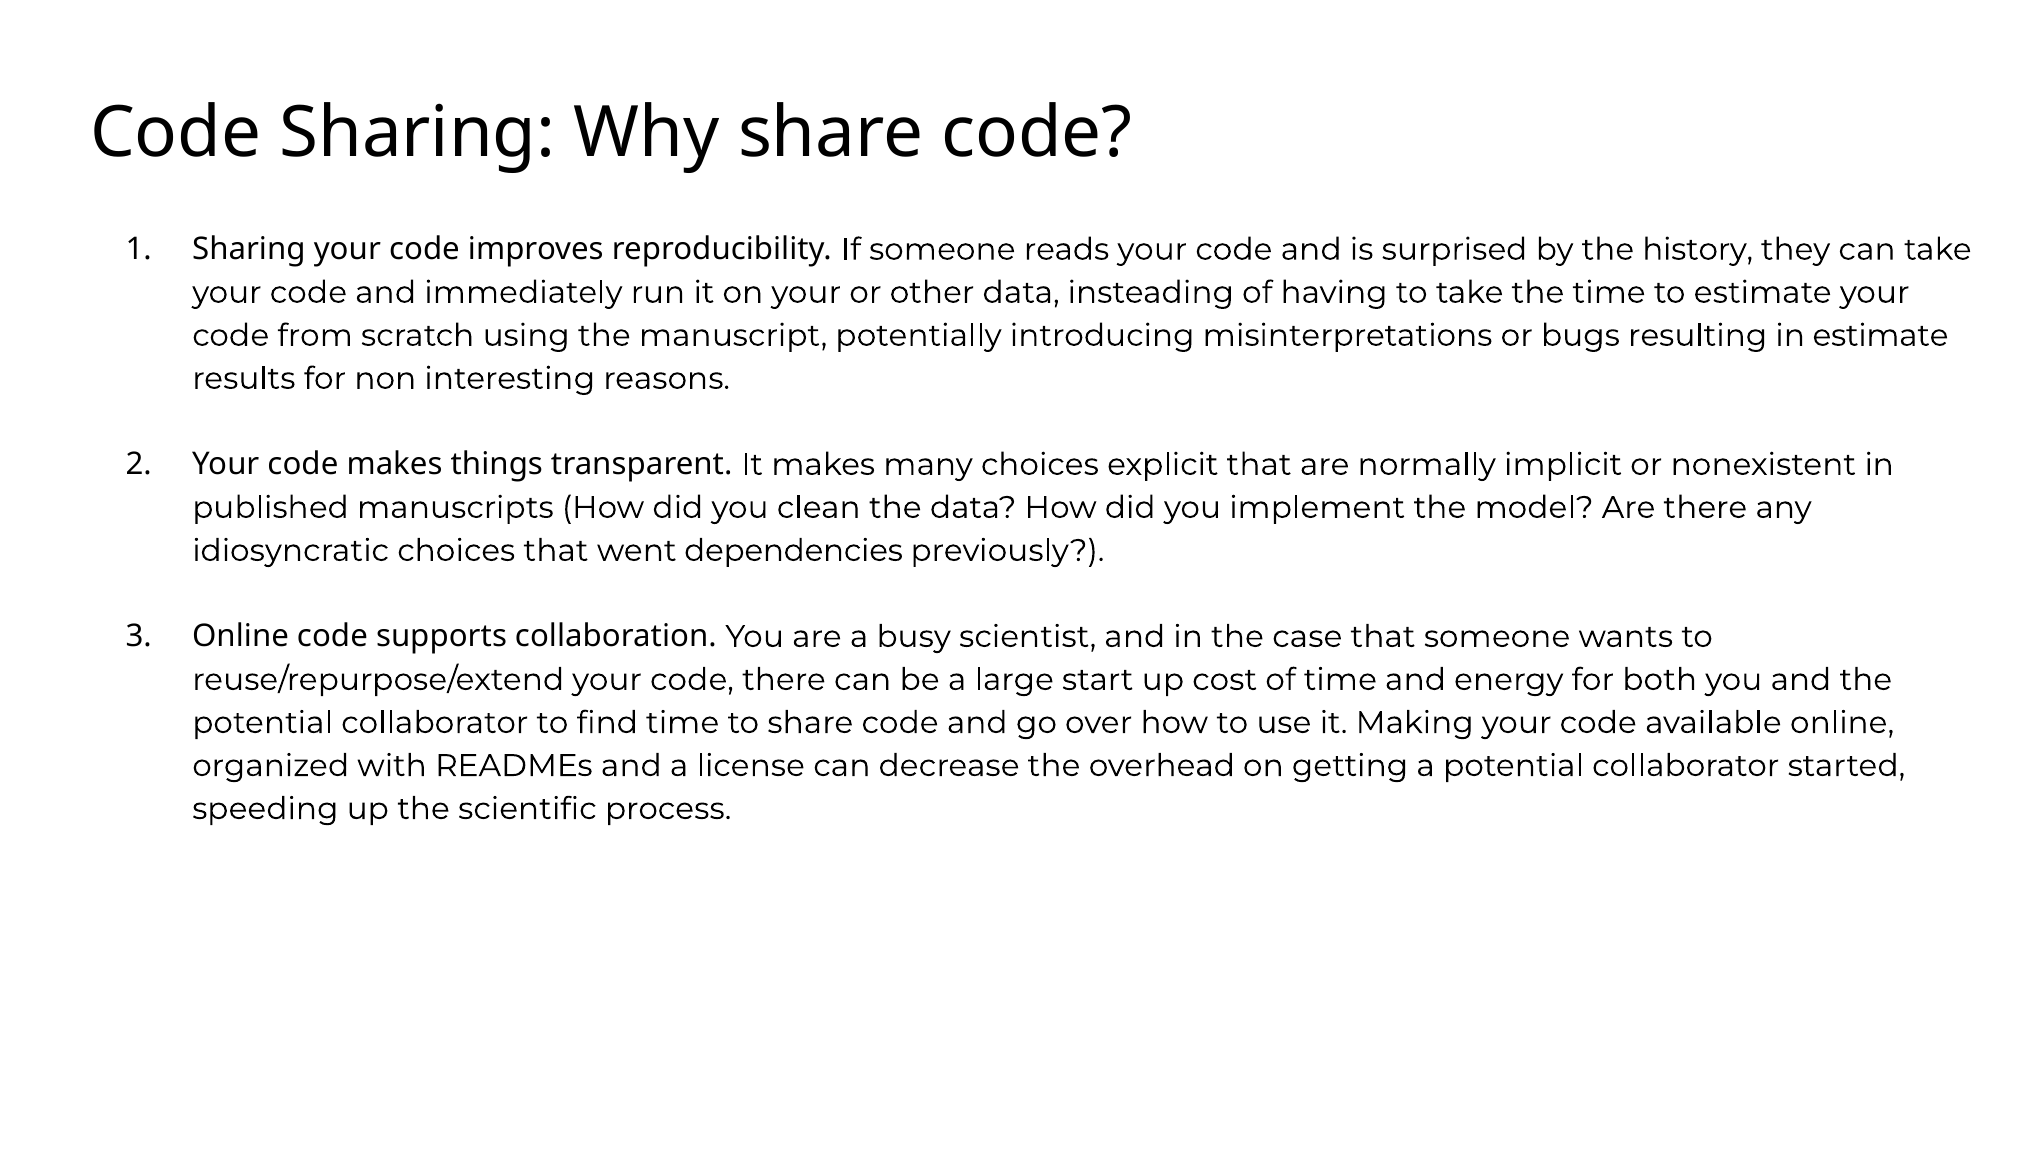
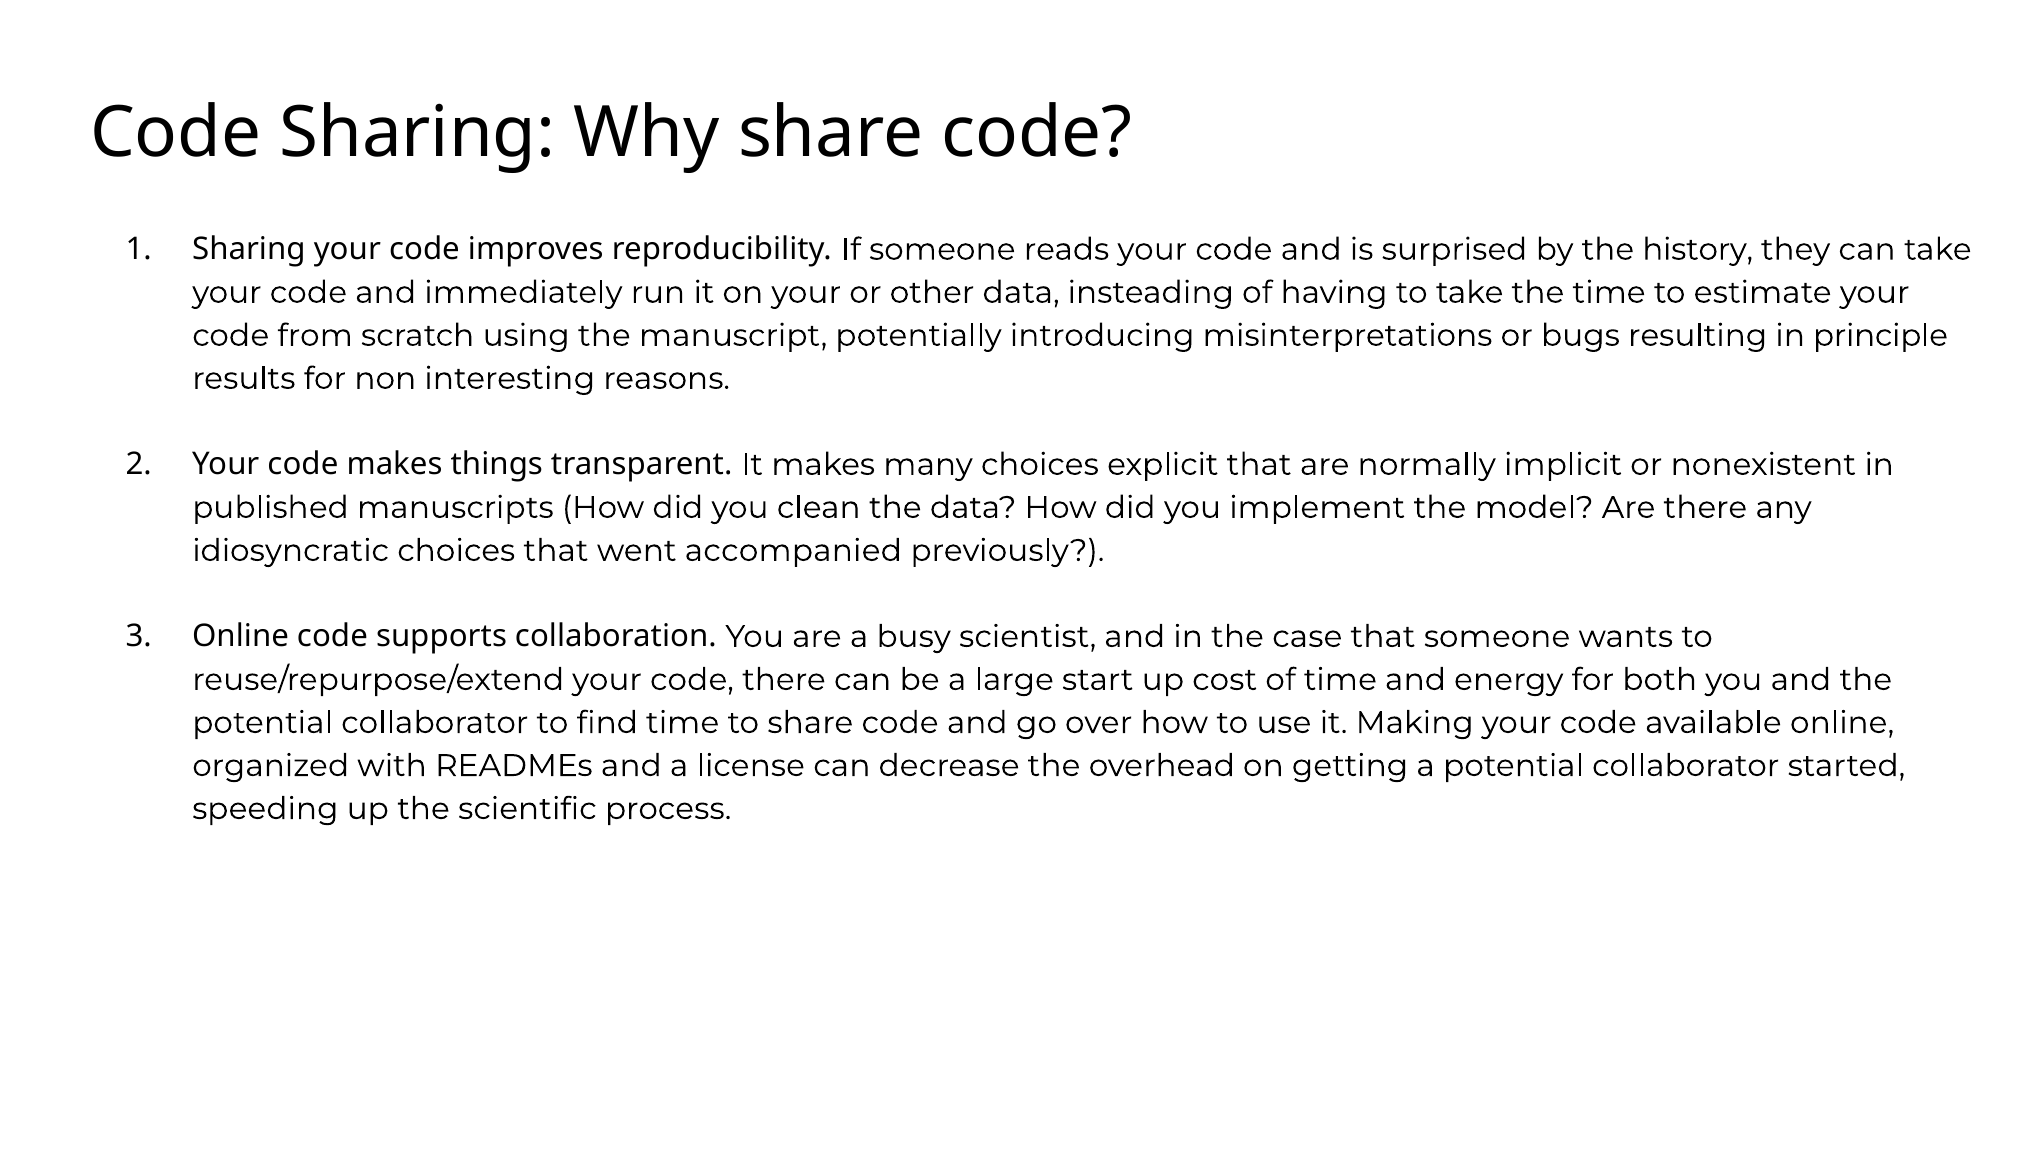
in estimate: estimate -> principle (1880, 336)
dependencies: dependencies -> accompanied (793, 551)
